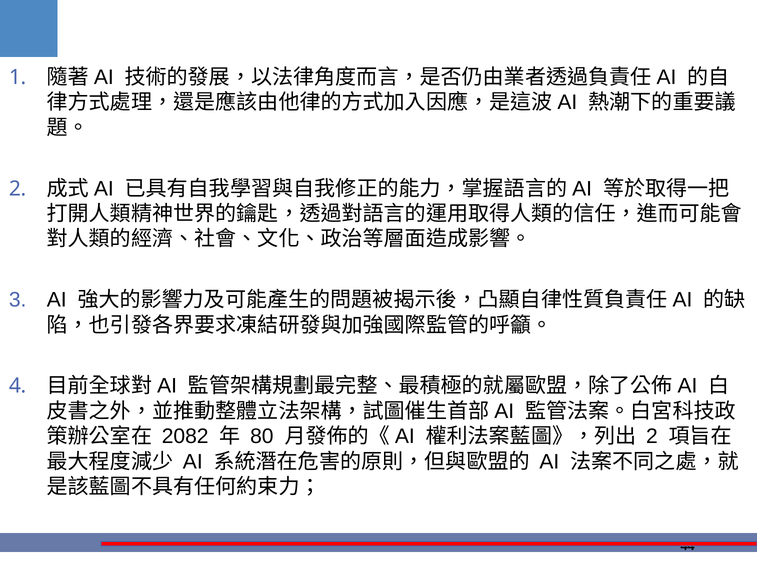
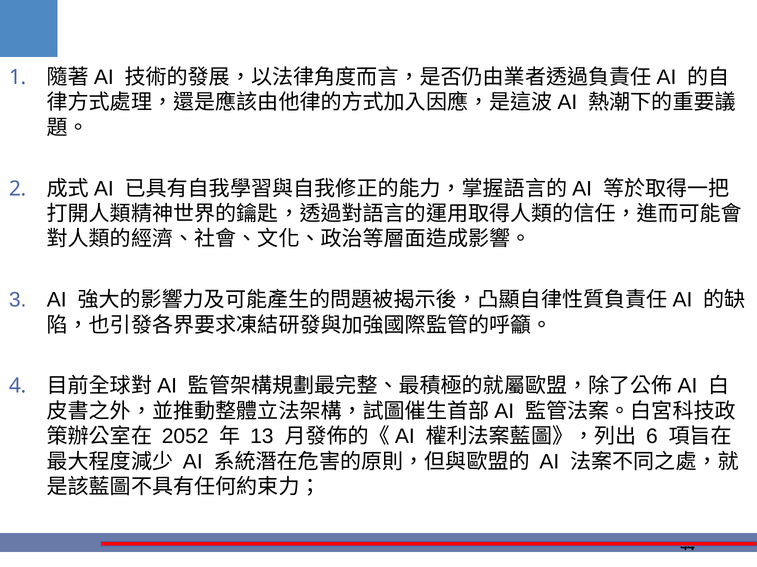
2082: 2082 -> 2052 (185, 437)
80: 80 -> 13 (262, 437)
2: 2 -> 6 (652, 437)
